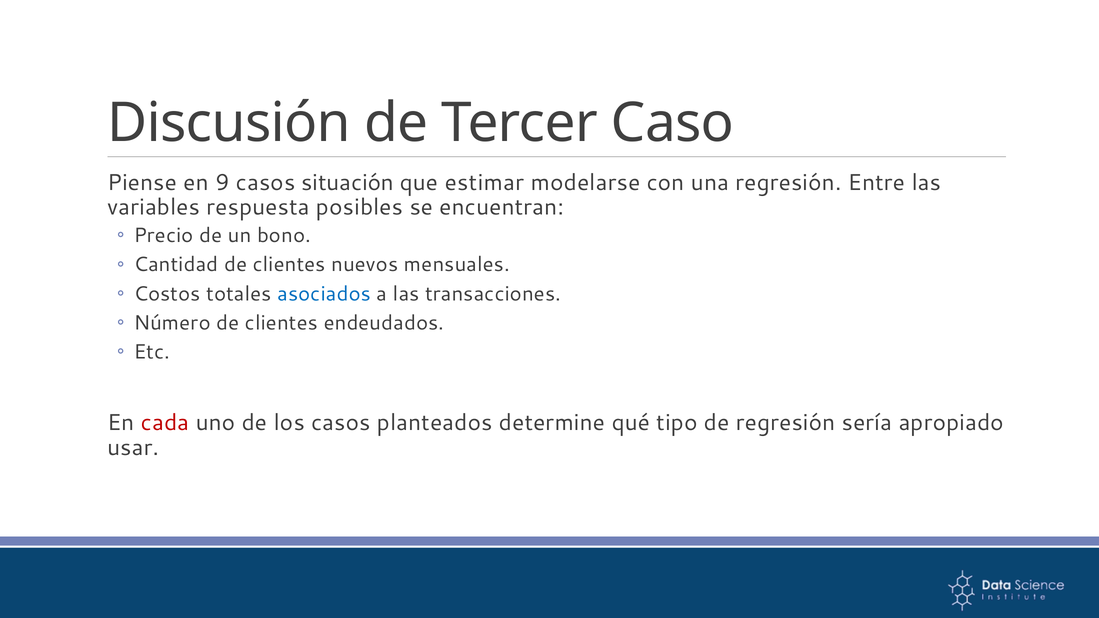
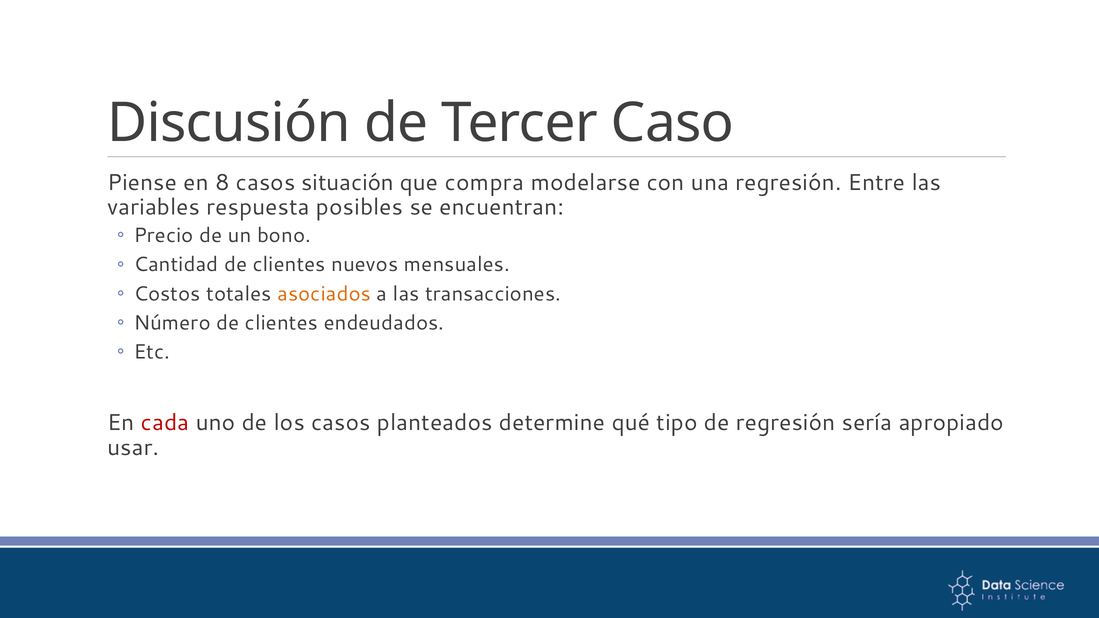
9: 9 -> 8 (222, 183)
estimar: estimar -> compra (484, 183)
asociados colour: blue -> orange (324, 294)
